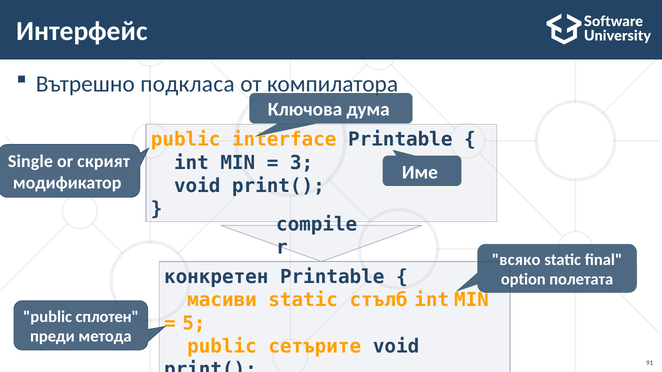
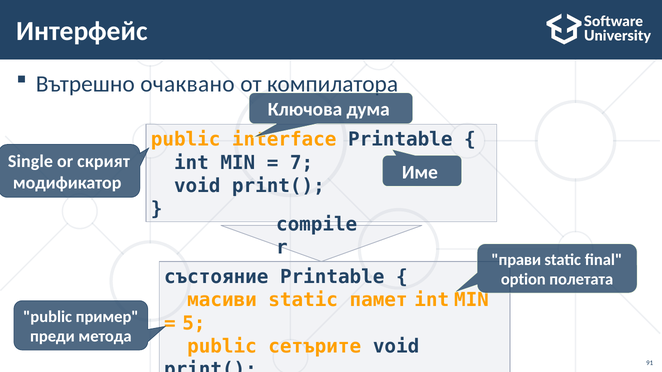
подкласа: подкласа -> очаквано (187, 84)
3: 3 -> 7 (302, 163)
всяко: всяко -> прави (516, 260)
конкретен: конкретен -> състояние (216, 277)
стълб: стълб -> памет (379, 300)
сплотен: сплотен -> пример (107, 317)
